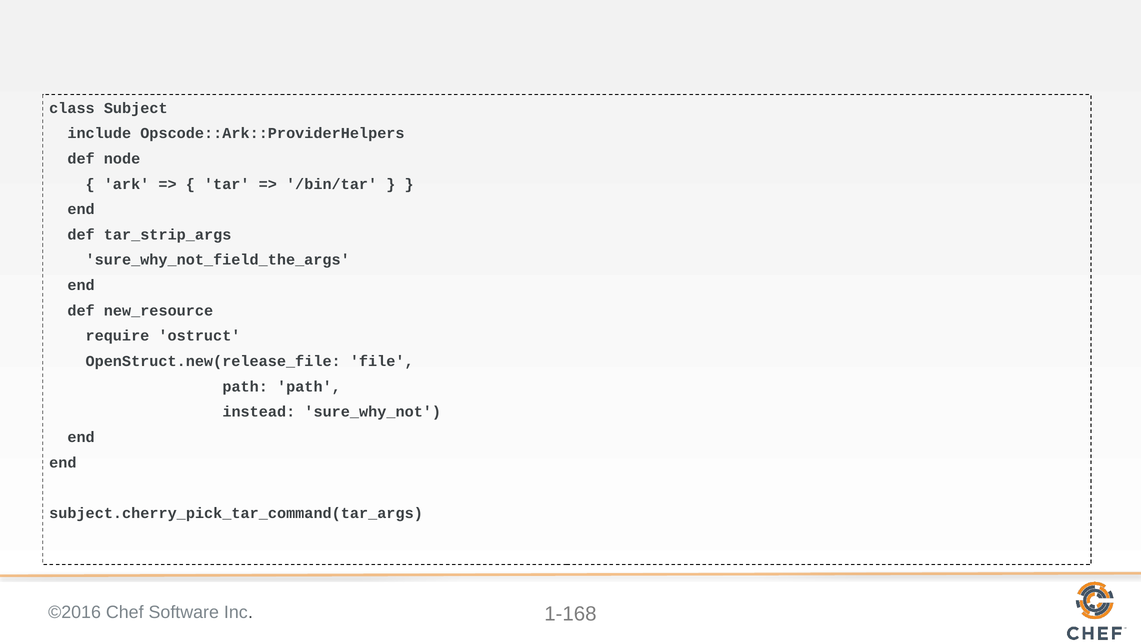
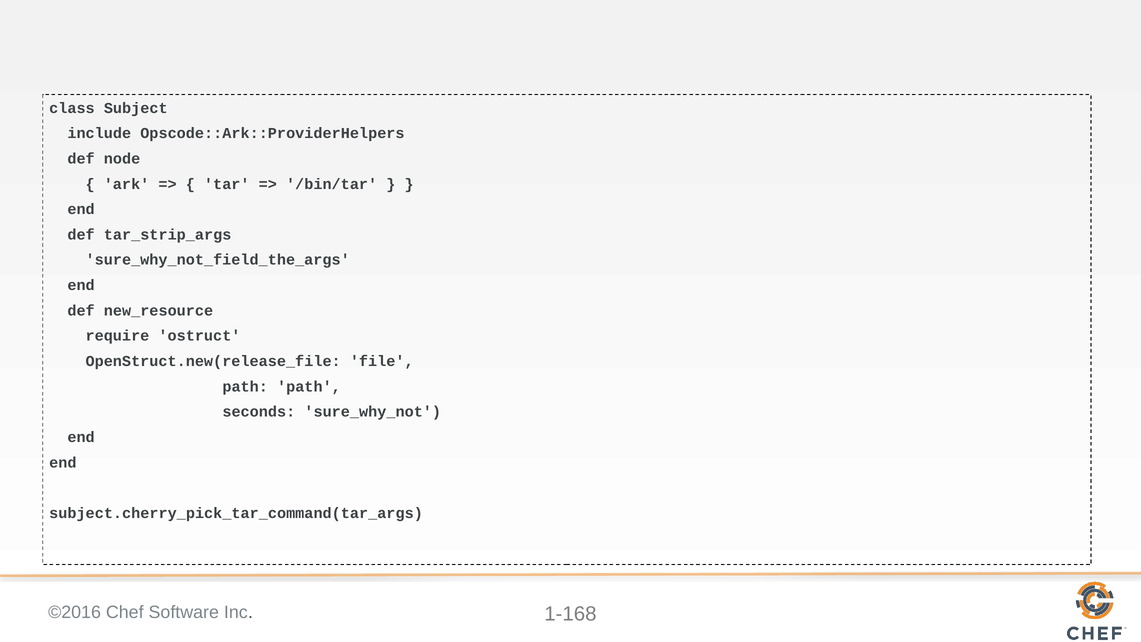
instead: instead -> seconds (259, 412)
